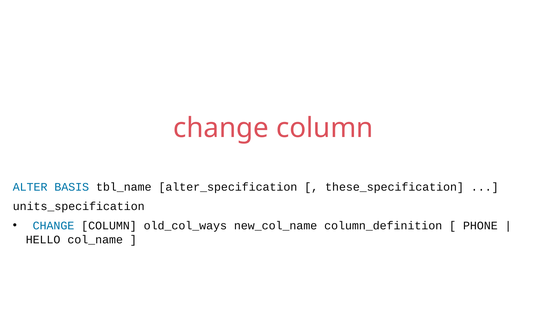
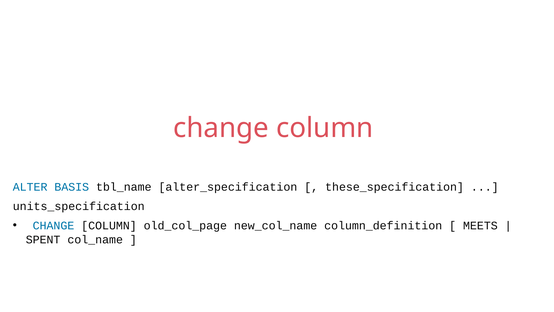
old_col_ways: old_col_ways -> old_col_page (185, 226)
PHONE: PHONE -> MEETS (480, 226)
HELLO: HELLO -> SPENT (43, 239)
